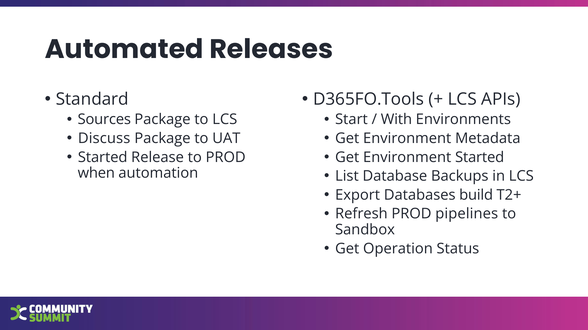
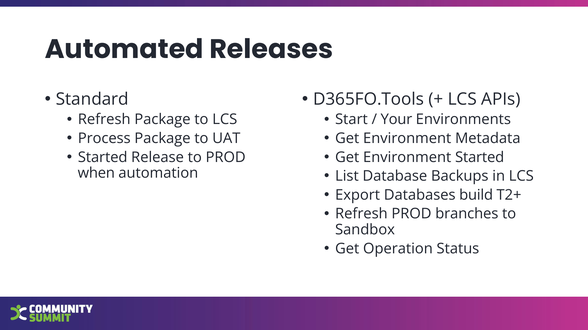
Sources: Sources -> Refresh (104, 120)
With: With -> Your (396, 120)
Discuss: Discuss -> Process (104, 139)
pipelines: pipelines -> branches (467, 214)
